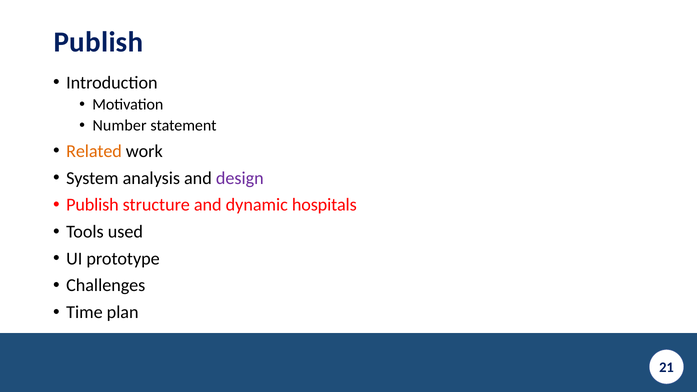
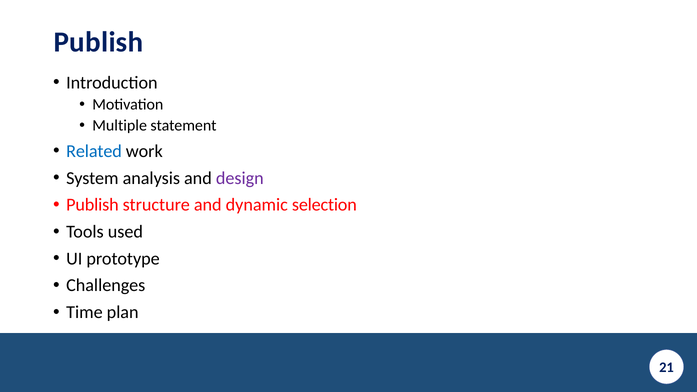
Number: Number -> Multiple (120, 126)
Related colour: orange -> blue (94, 151)
hospitals: hospitals -> selection (324, 205)
